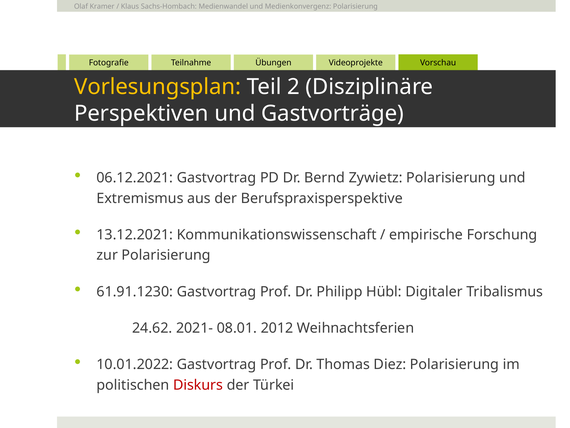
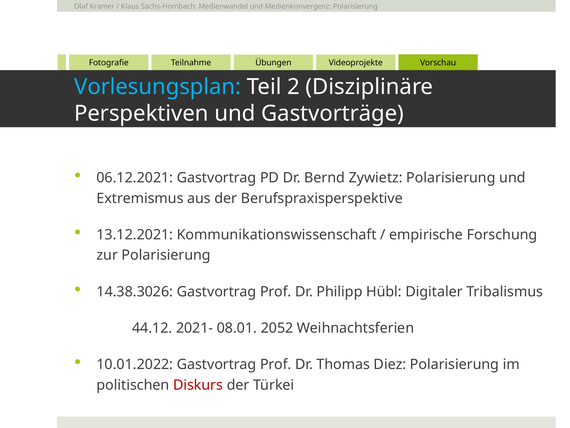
Vorlesungsplan colour: yellow -> light blue (158, 87)
61.91.1230: 61.91.1230 -> 14.38.3026 (135, 291)
24.62: 24.62 -> 44.12 (152, 328)
2012: 2012 -> 2052 (277, 328)
